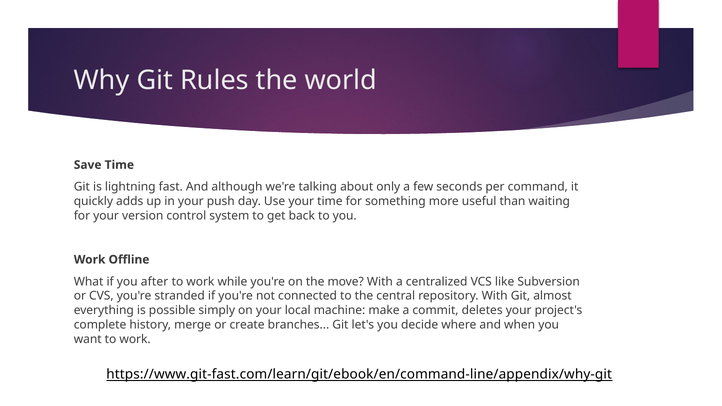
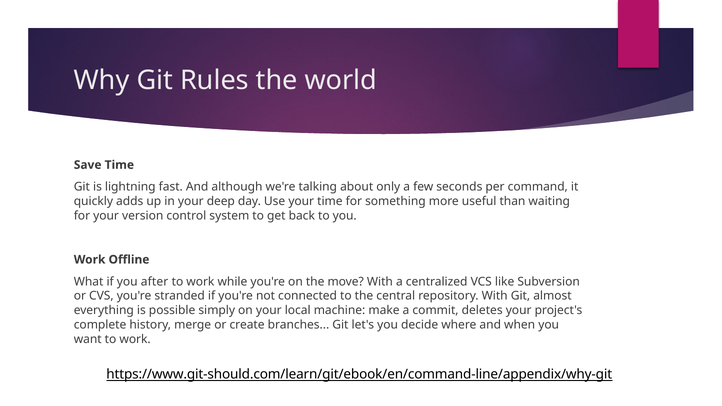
push: push -> deep (221, 201)
https://www.git-fast.com/learn/git/ebook/en/command-line/appendix/why-git: https://www.git-fast.com/learn/git/ebook/en/command-line/appendix/why-git -> https://www.git-should.com/learn/git/ebook/en/command-line/appendix/why-git (359, 374)
